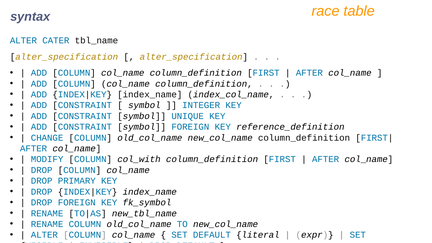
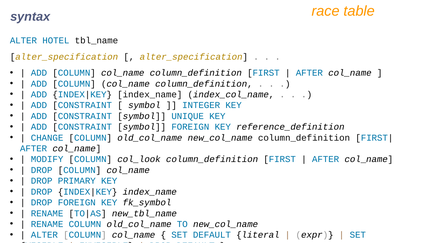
CATER: CATER -> HOTEL (56, 40)
col_with: col_with -> col_look (139, 159)
